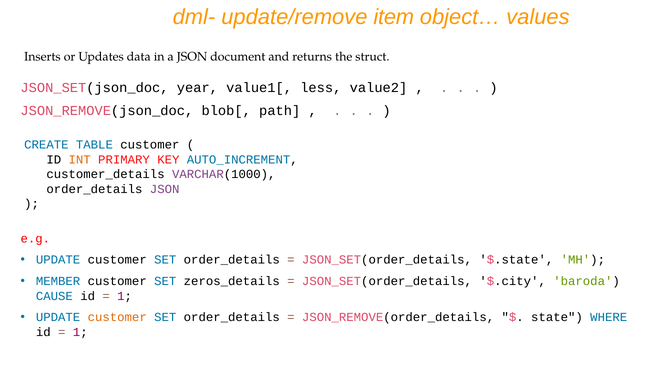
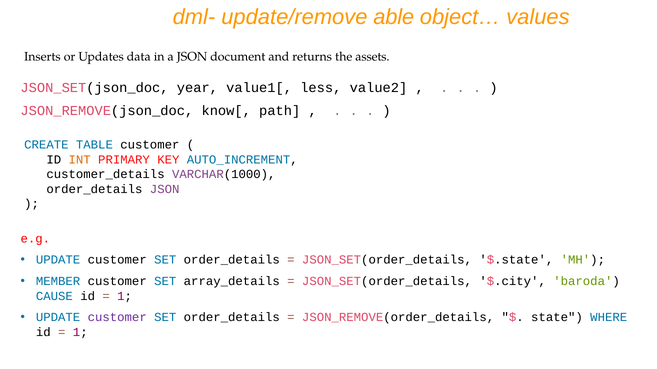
item: item -> able (394, 17)
struct: struct -> assets (372, 57)
blob[: blob[ -> know[ (226, 111)
zeros_details: zeros_details -> array_details (232, 282)
customer colour: orange -> purple (117, 318)
